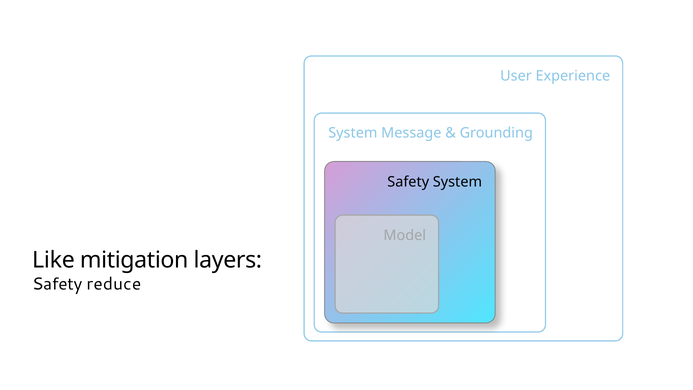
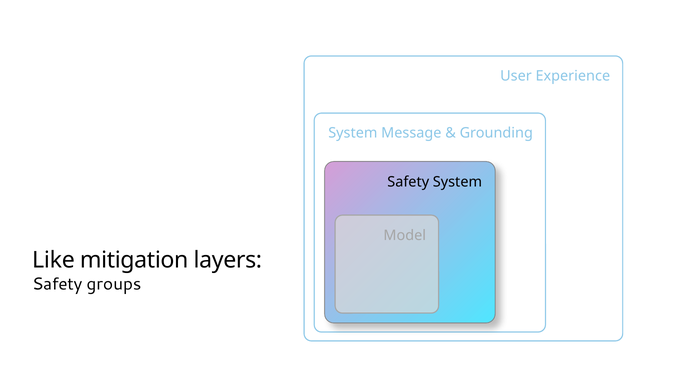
reduce: reduce -> groups (114, 284)
